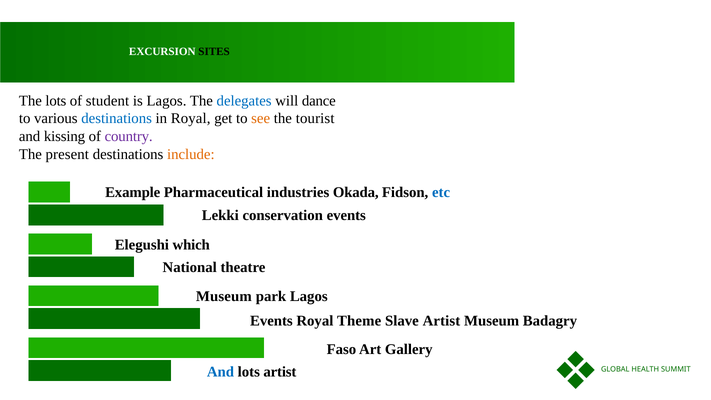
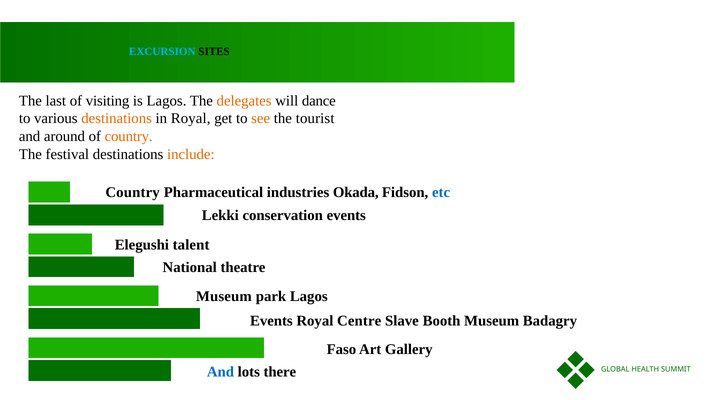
EXCURSION colour: white -> light blue (162, 52)
The lots: lots -> last (56, 101)
student: student -> visiting (108, 101)
delegates colour: blue -> orange (244, 101)
destinations colour: blue -> orange (117, 119)
kissing: kissing -> around (64, 136)
country colour: purple -> orange (129, 136)
present: present -> festival (67, 154)
Example: Example -> Country (133, 192)
which: which -> talent (191, 245)
Theme: Theme -> Centre (359, 321)
Slave Artist: Artist -> Booth (442, 321)
lots artist: artist -> there (280, 372)
